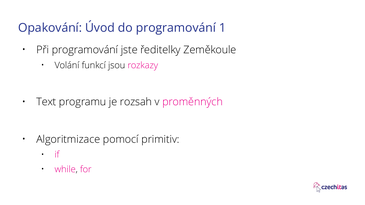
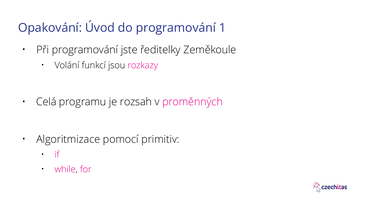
Text: Text -> Celá (46, 102)
